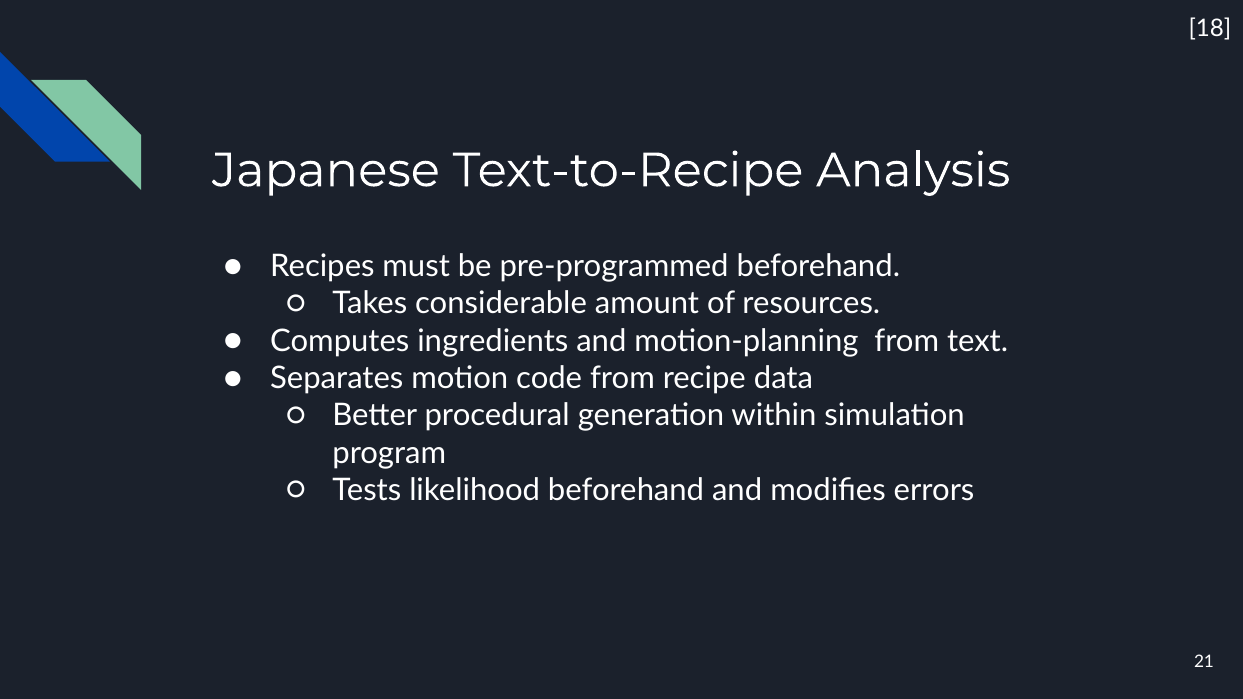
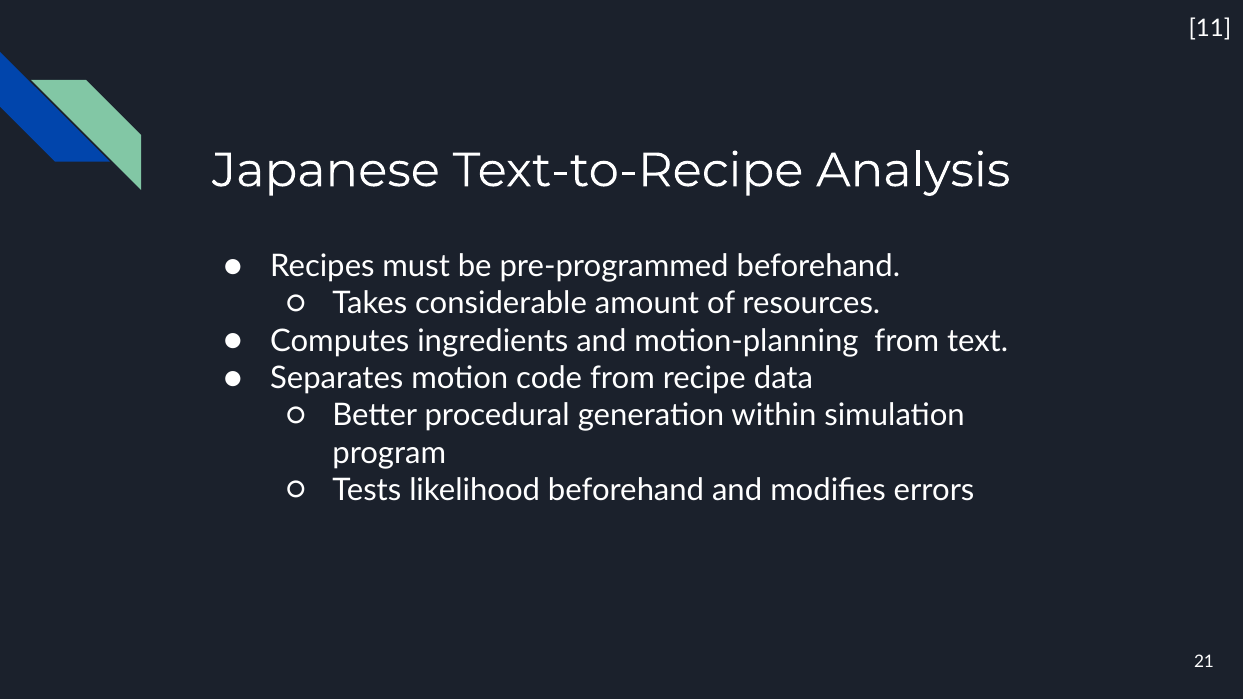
18: 18 -> 11 (1210, 29)
